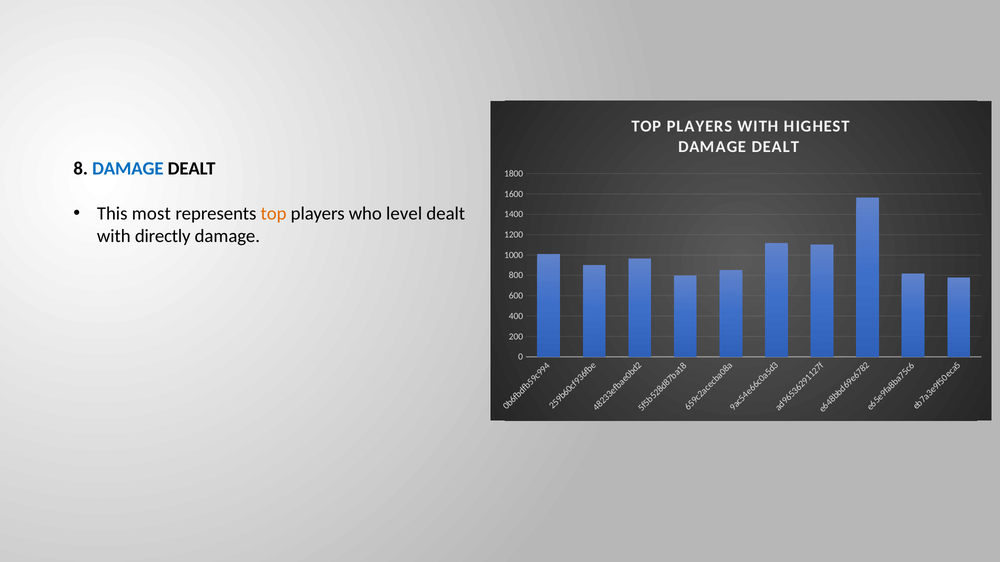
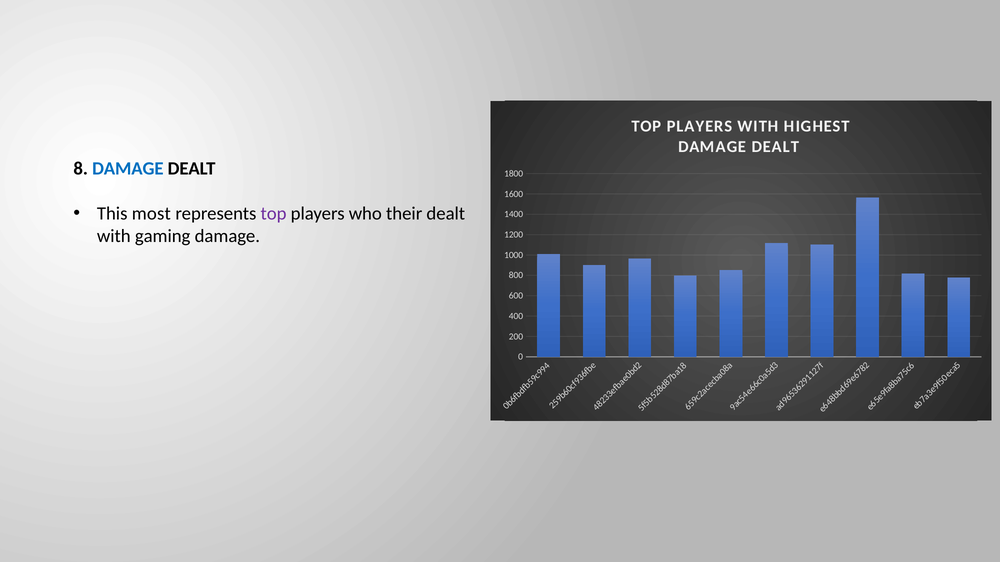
top colour: orange -> purple (274, 214)
level: level -> their (404, 214)
directly: directly -> gaming (163, 236)
